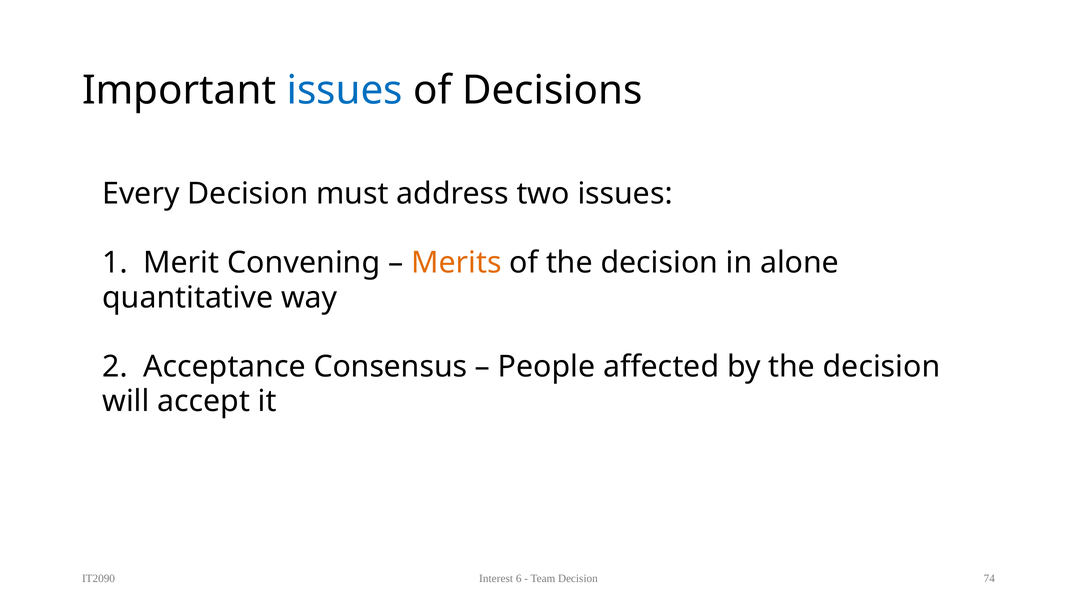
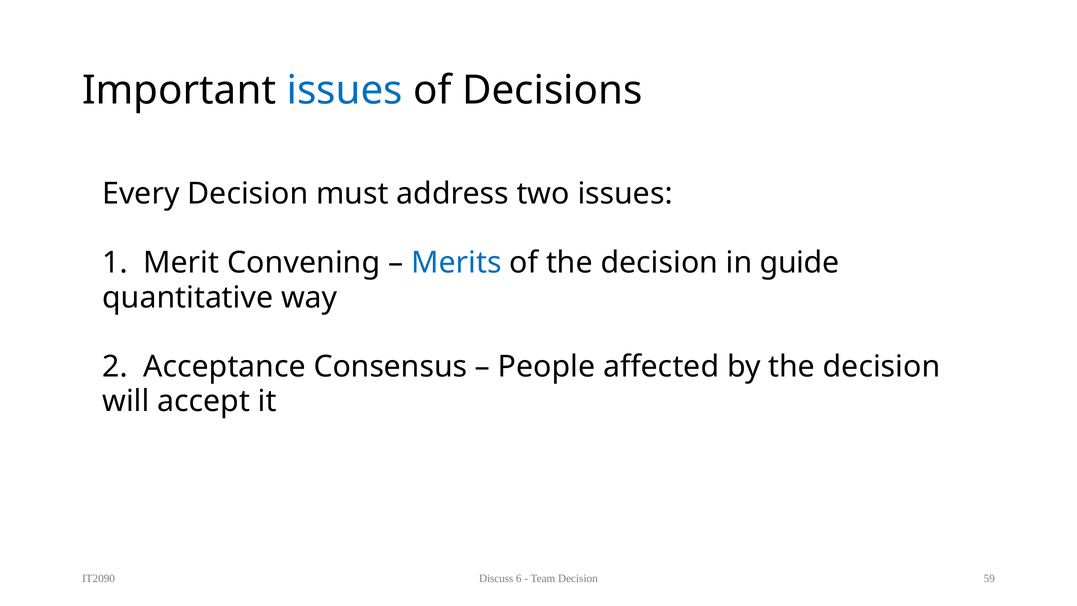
Merits colour: orange -> blue (456, 263)
alone: alone -> guide (800, 263)
Interest: Interest -> Discuss (496, 578)
74: 74 -> 59 (989, 578)
